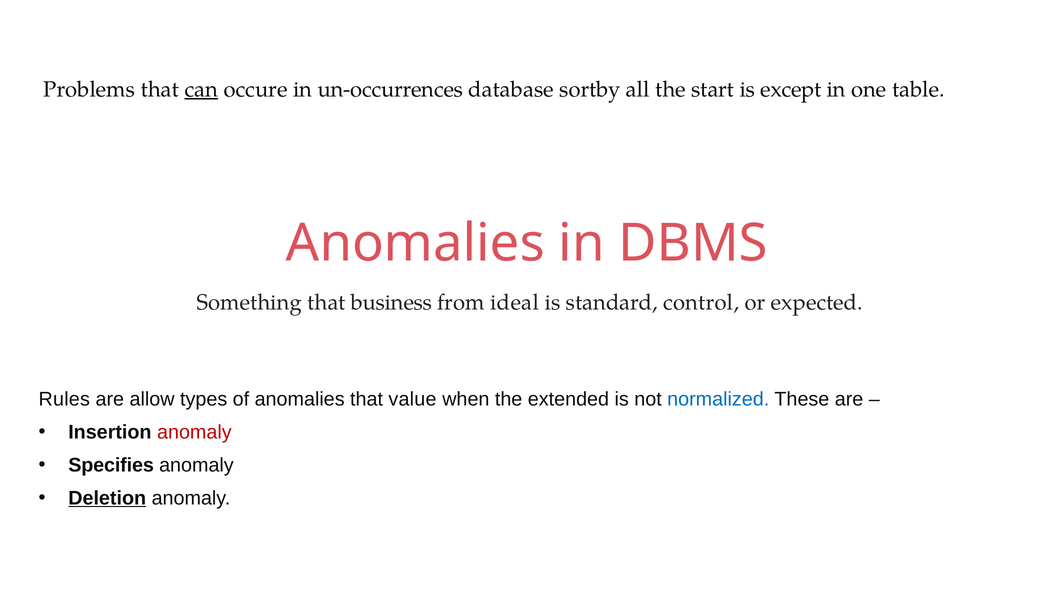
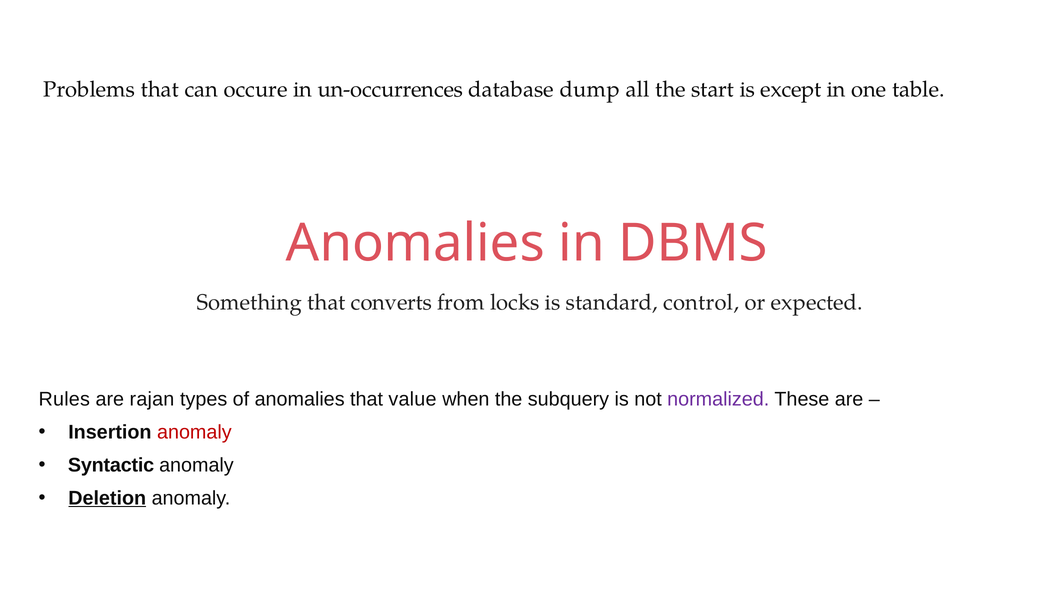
can underline: present -> none (201, 89)
sortby: sortby -> dump (590, 89)
business: business -> converts (392, 303)
ideal: ideal -> locks (515, 303)
allow: allow -> rajan (152, 399)
extended: extended -> subquery (568, 399)
normalized colour: blue -> purple (718, 399)
Specifies: Specifies -> Syntactic (111, 465)
